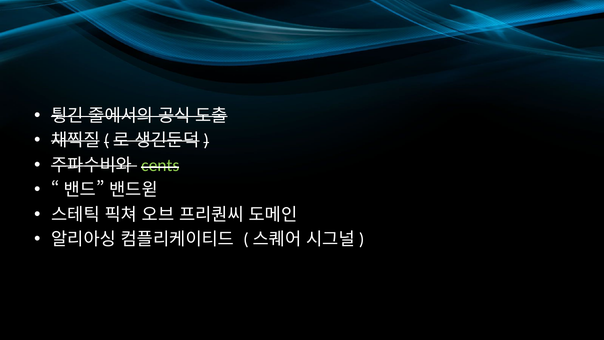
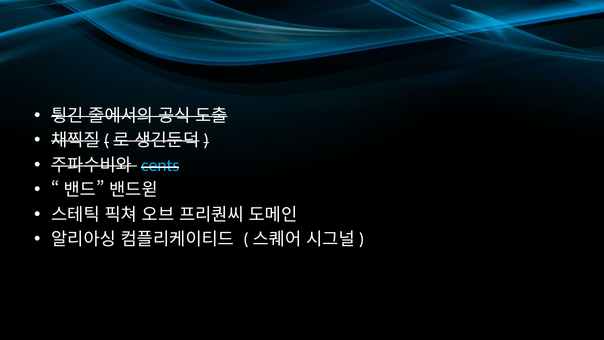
cents colour: light green -> light blue (160, 165)
